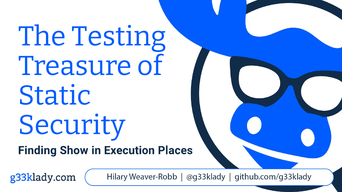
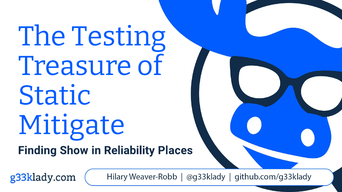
Security: Security -> Mitigate (72, 125)
Execution: Execution -> Reliability (129, 151)
